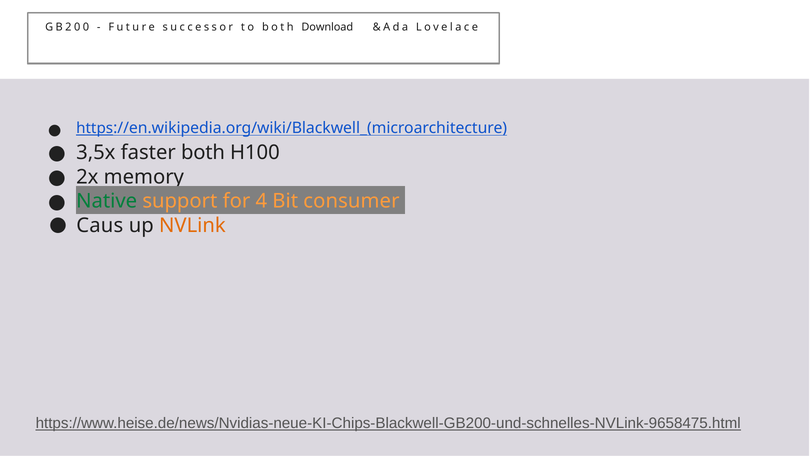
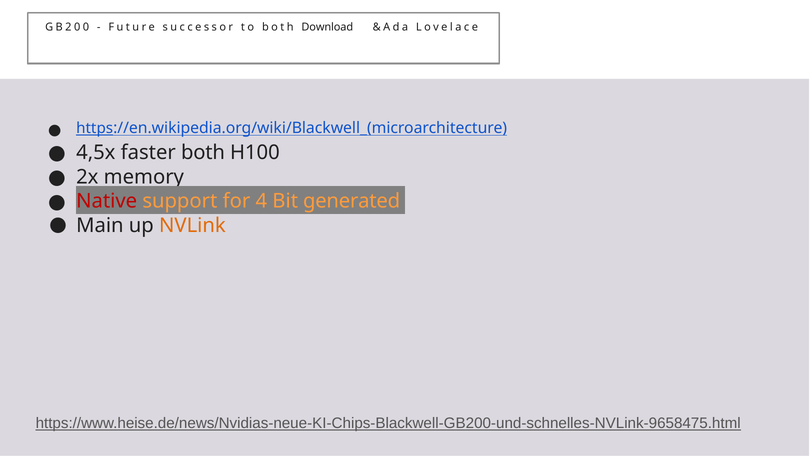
3,5x: 3,5x -> 4,5x (96, 152)
Native colour: green -> red (107, 201)
consumer: consumer -> generated (352, 201)
Caus: Caus -> Main (100, 225)
